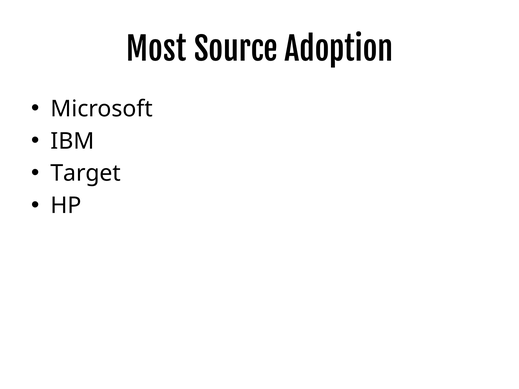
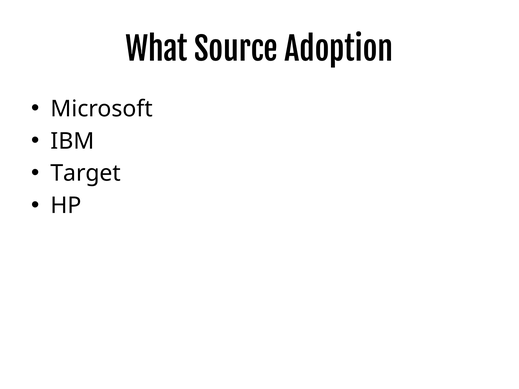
Most: Most -> What (157, 50)
